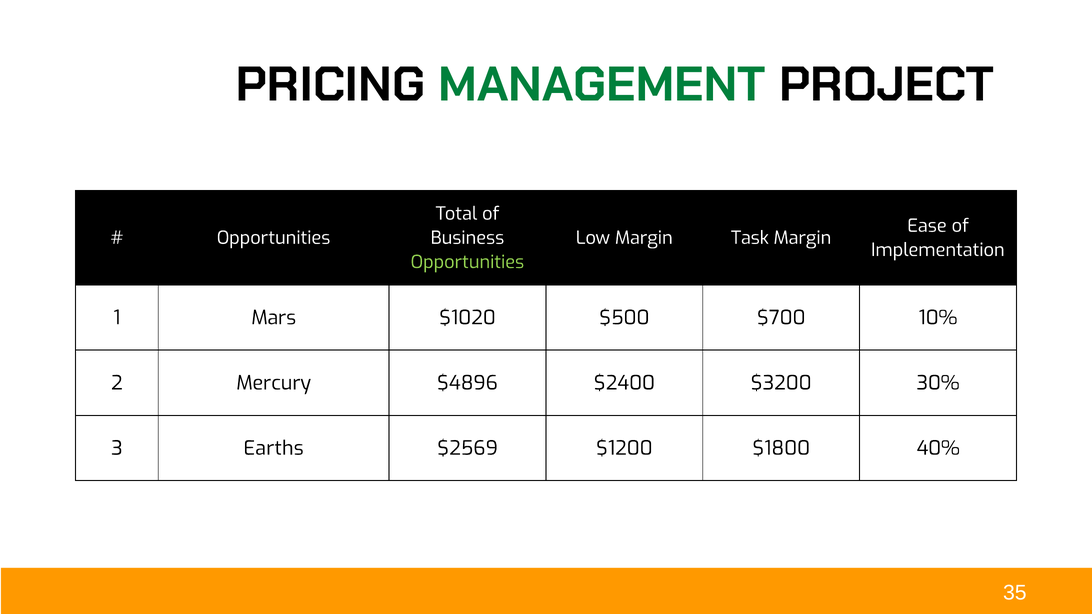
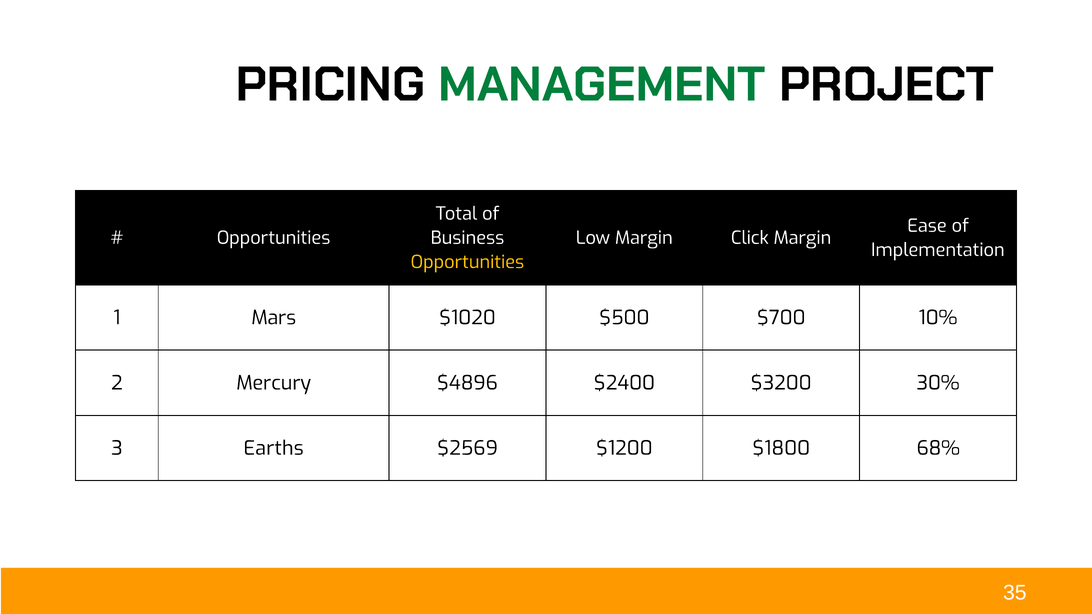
Task: Task -> Click (750, 238)
Opportunities colour: light green -> yellow (467, 262)
40%: 40% -> 68% (938, 448)
